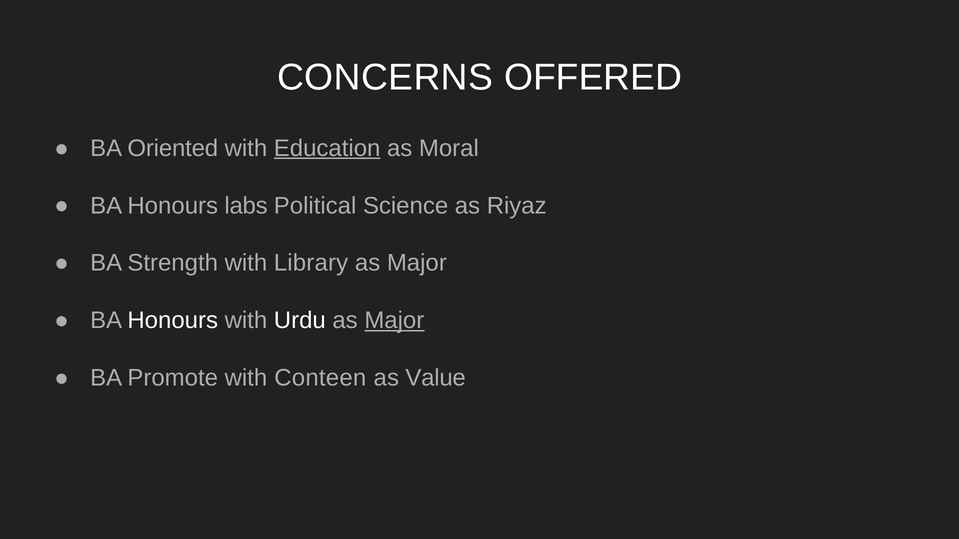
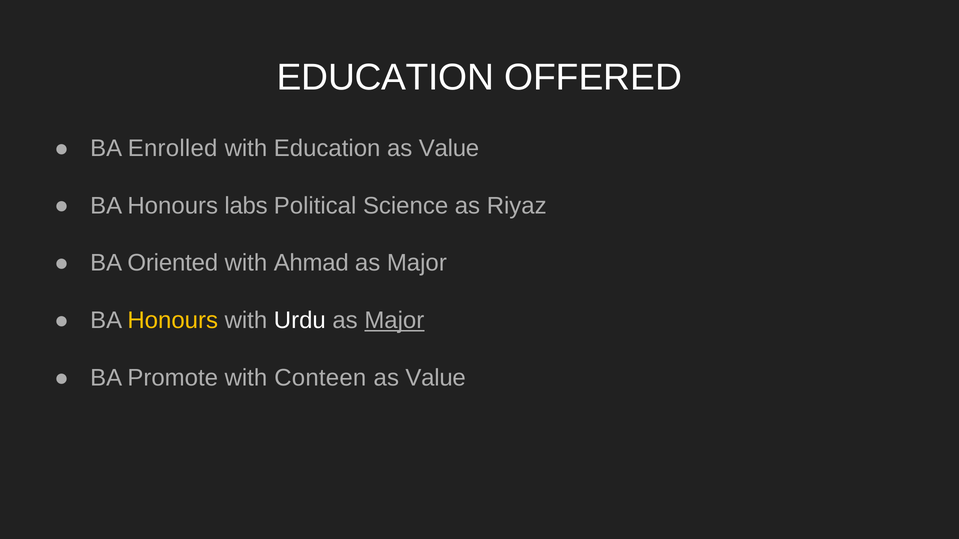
CONCERNS: CONCERNS -> EDUCATION (385, 78)
Oriented: Oriented -> Enrolled (173, 148)
Education underline: present -> none (327, 148)
Moral: Moral -> Value (449, 148)
Strength: Strength -> Oriented (173, 263)
Library: Library -> Ahmad (311, 263)
Honours colour: white -> yellow (173, 321)
